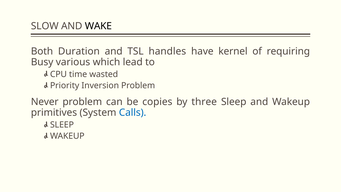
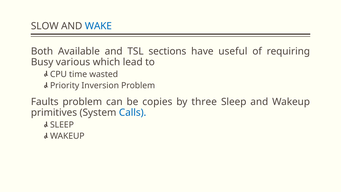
WAKE colour: black -> blue (98, 26)
Duration: Duration -> Available (79, 51)
handles: handles -> sections (167, 51)
kernel: kernel -> useful (233, 51)
Never: Never -> Faults (45, 102)
